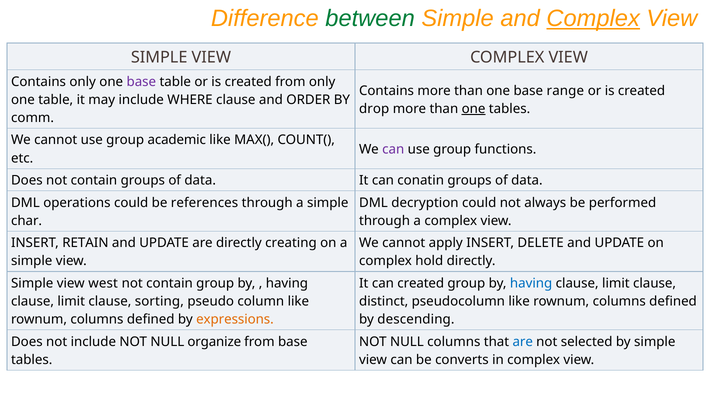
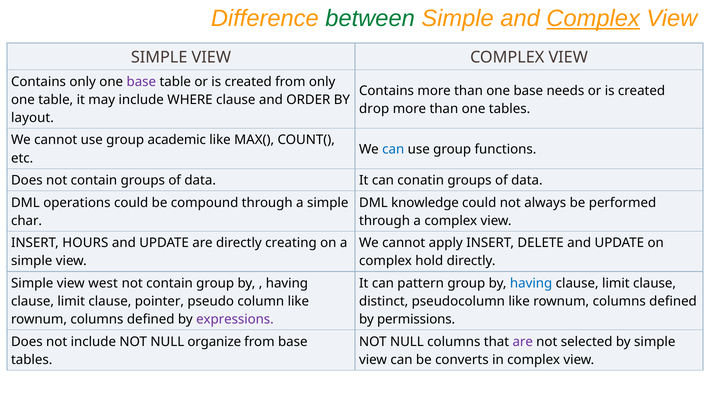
range: range -> needs (565, 91)
one underline: present -> none (474, 109)
comm: comm -> layout (32, 118)
can colour: purple -> blue (393, 149)
references: references -> compound (205, 203)
decryption: decryption -> knowledge (425, 203)
RETAIN: RETAIN -> HOURS (85, 243)
can created: created -> pattern (421, 284)
sorting: sorting -> pointer (159, 302)
expressions colour: orange -> purple (235, 320)
descending: descending -> permissions (416, 320)
are colour: blue -> purple (523, 342)
